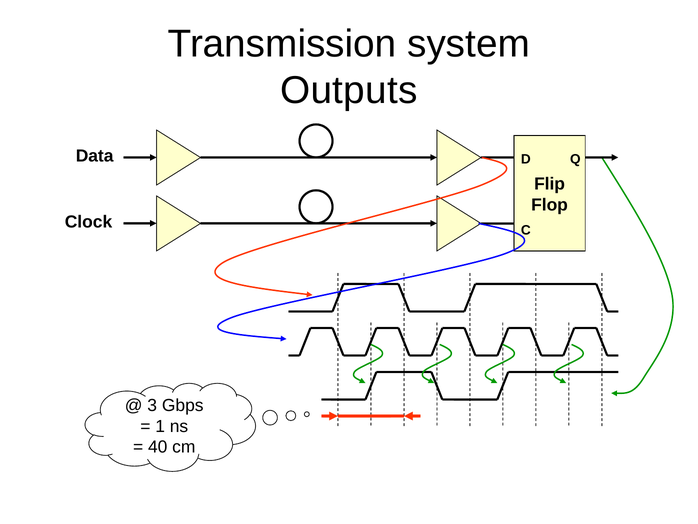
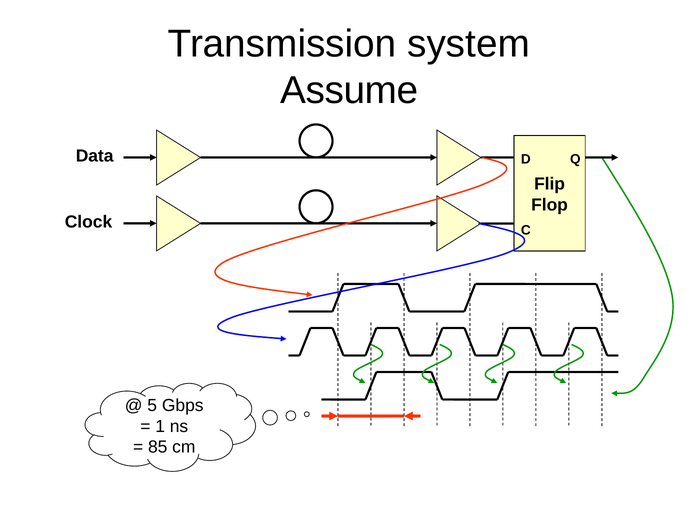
Outputs: Outputs -> Assume (349, 91)
3: 3 -> 5 (152, 405)
40: 40 -> 85 (158, 447)
